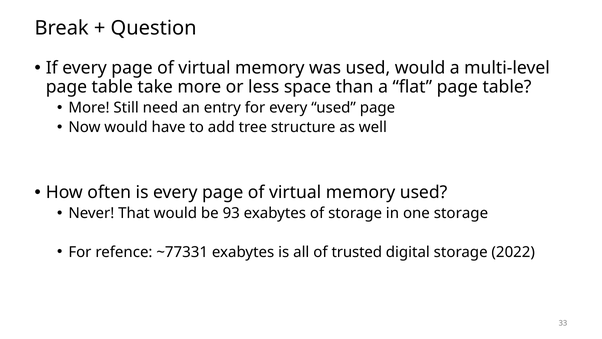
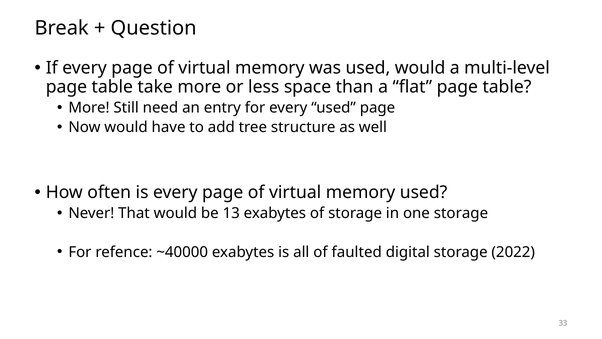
93: 93 -> 13 (231, 213)
~77331: ~77331 -> ~40000 (182, 252)
trusted: trusted -> faulted (357, 252)
